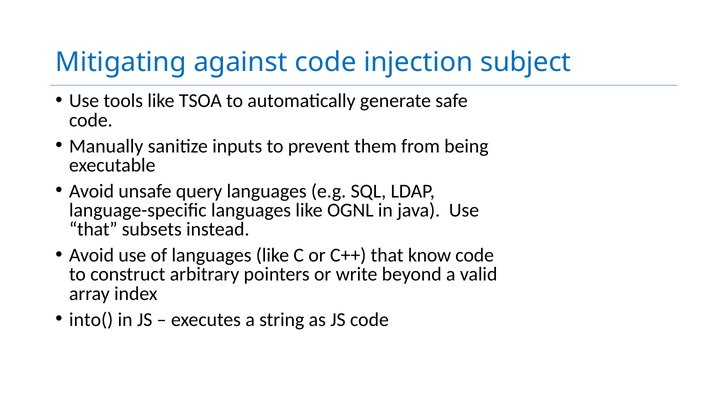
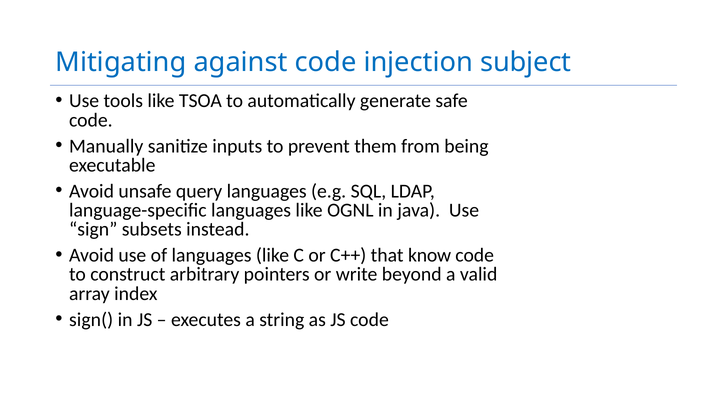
that: that -> sign (93, 229)
into(: into( -> sign( (91, 319)
